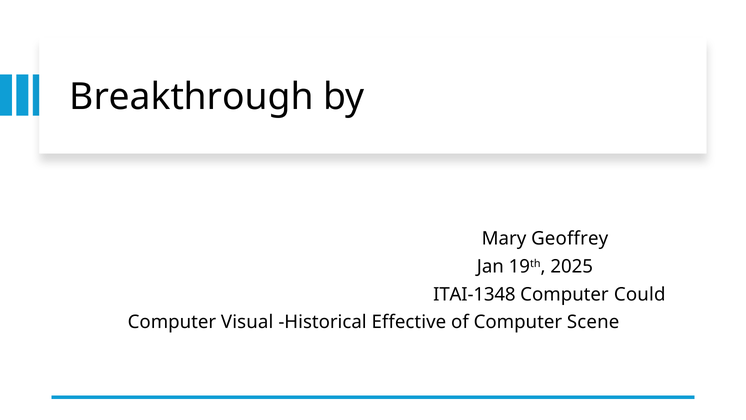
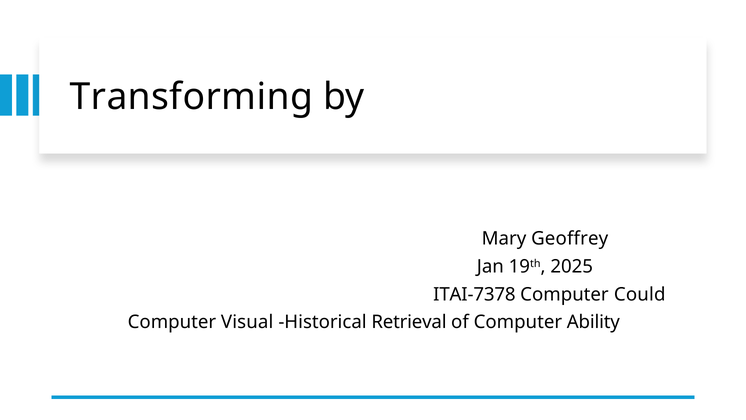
Breakthrough: Breakthrough -> Transforming (191, 97)
ITAI-1348: ITAI-1348 -> ITAI-7378 (474, 294)
Effective: Effective -> Retrieval (409, 322)
Scene: Scene -> Ability (593, 322)
